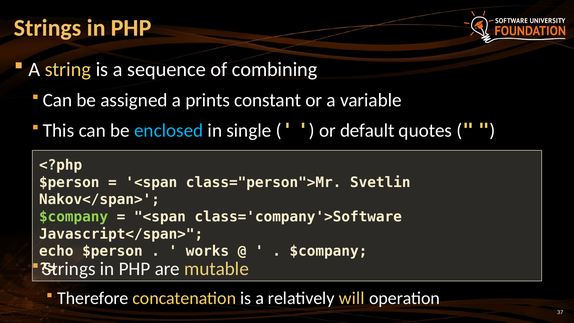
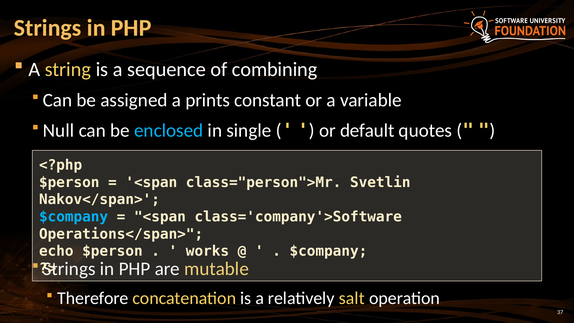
This: This -> Null (58, 130)
$company colour: light green -> light blue (74, 217)
Javascript</span>: Javascript</span> -> Operations</span> (121, 234)
will: will -> salt (352, 298)
